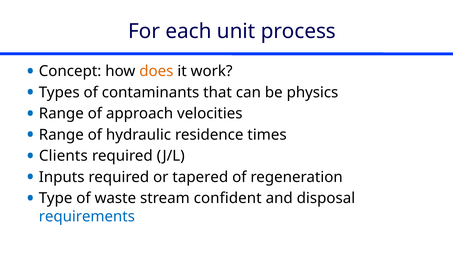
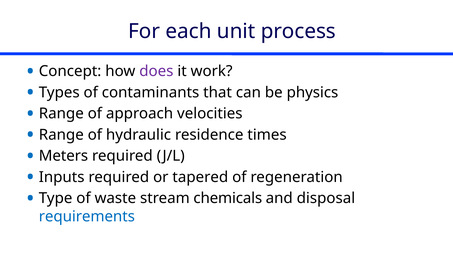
does colour: orange -> purple (156, 71)
Clients: Clients -> Meters (63, 156)
confident: confident -> chemicals (228, 198)
